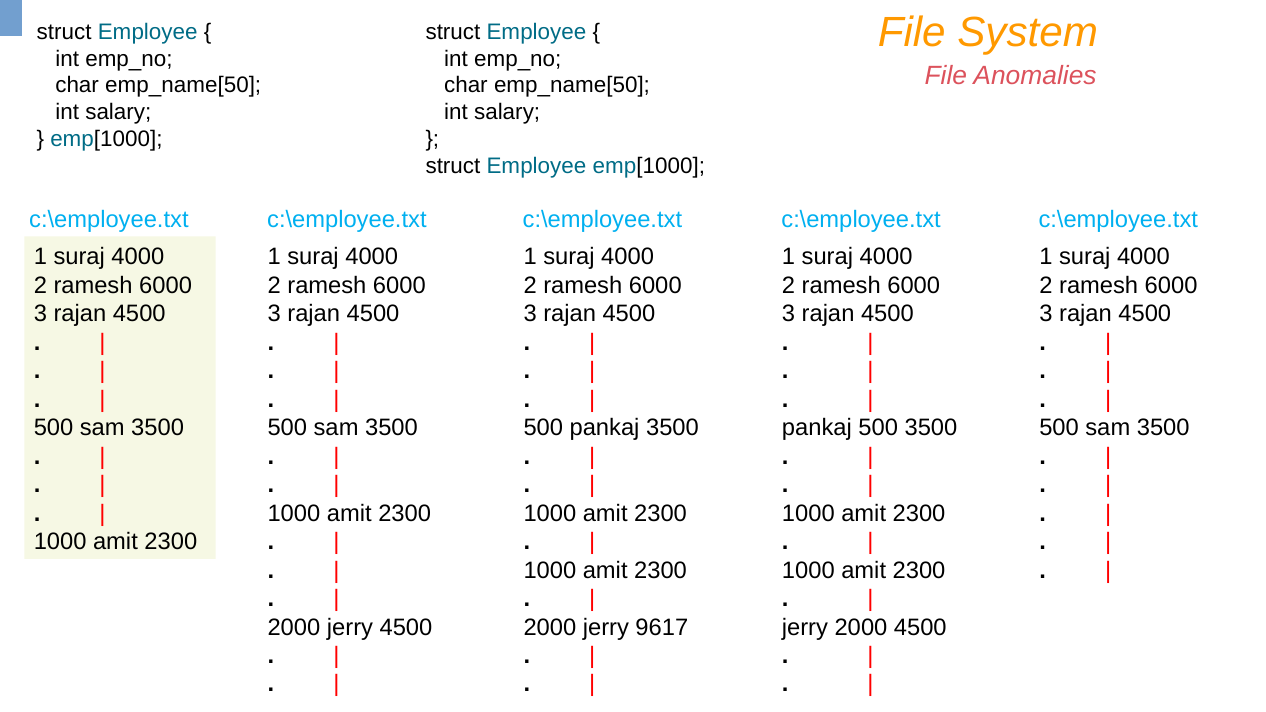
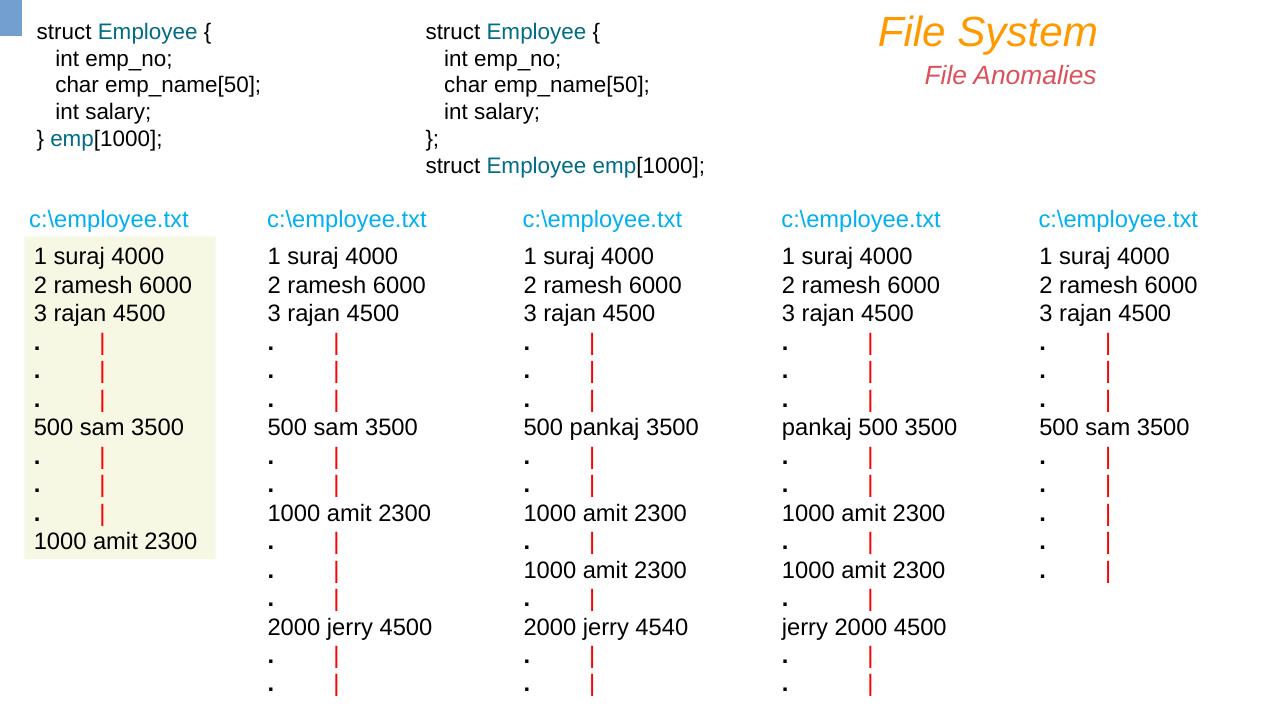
9617: 9617 -> 4540 (662, 627)
